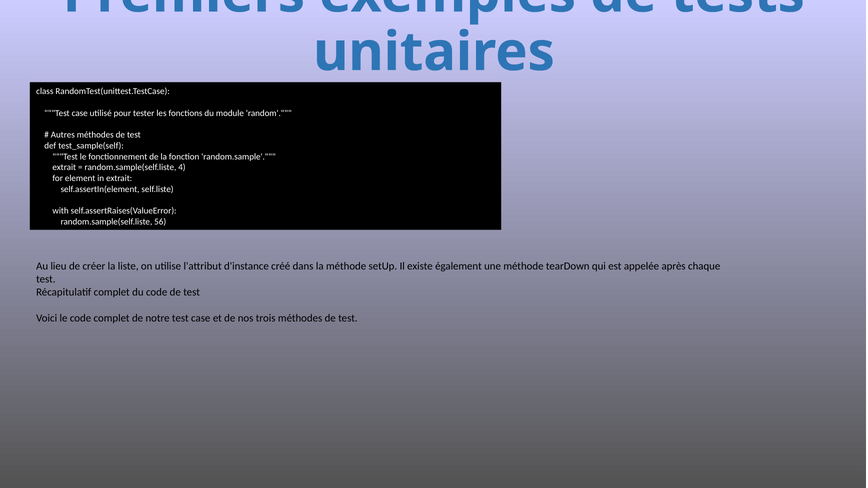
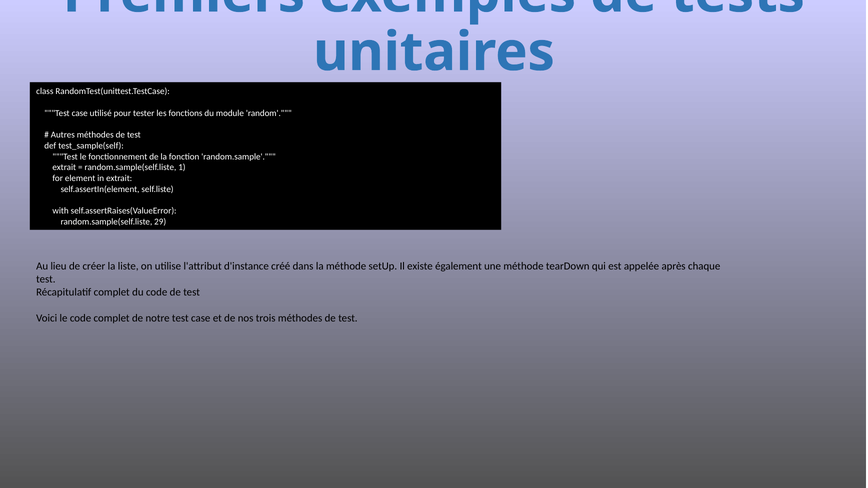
4: 4 -> 1 (182, 168)
56: 56 -> 29 (160, 222)
